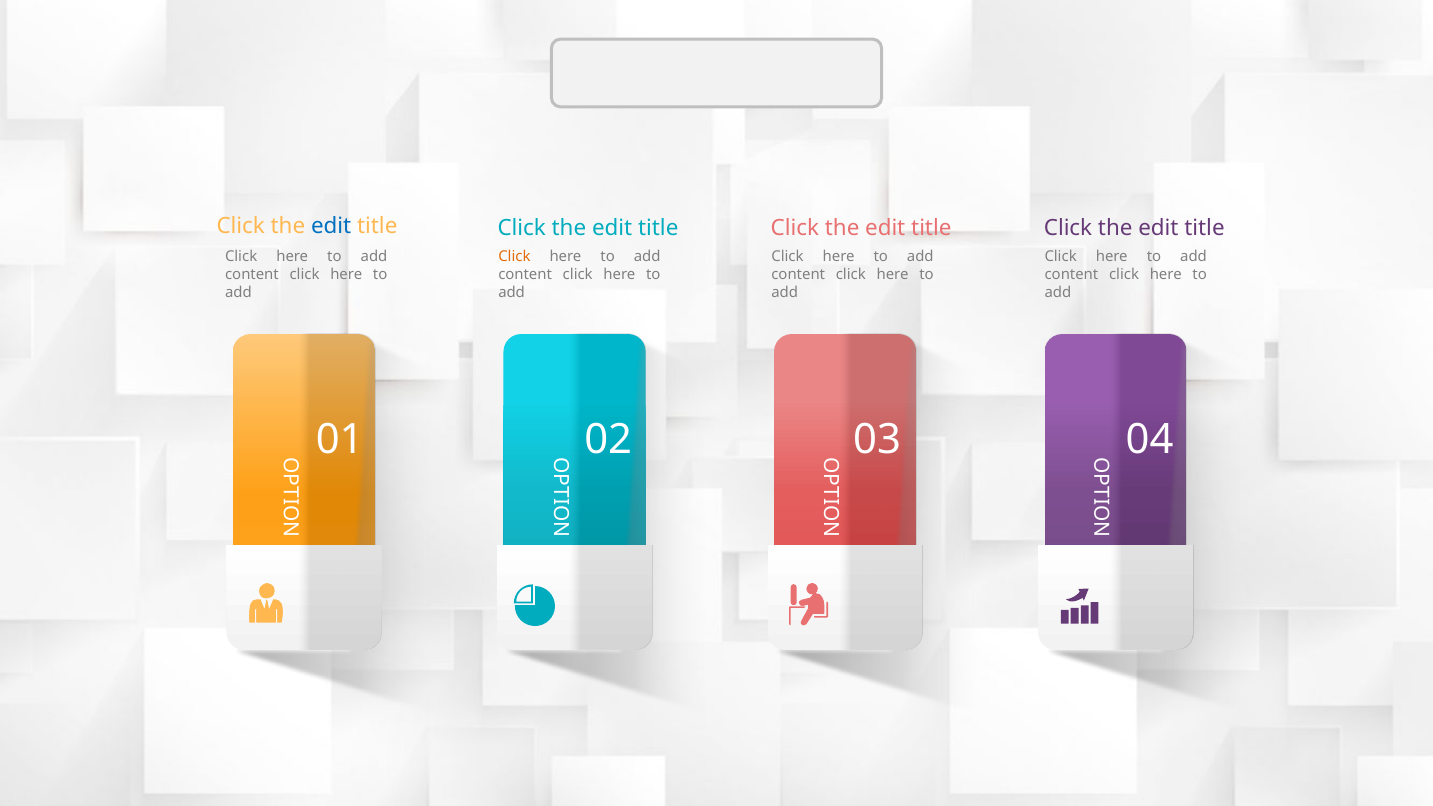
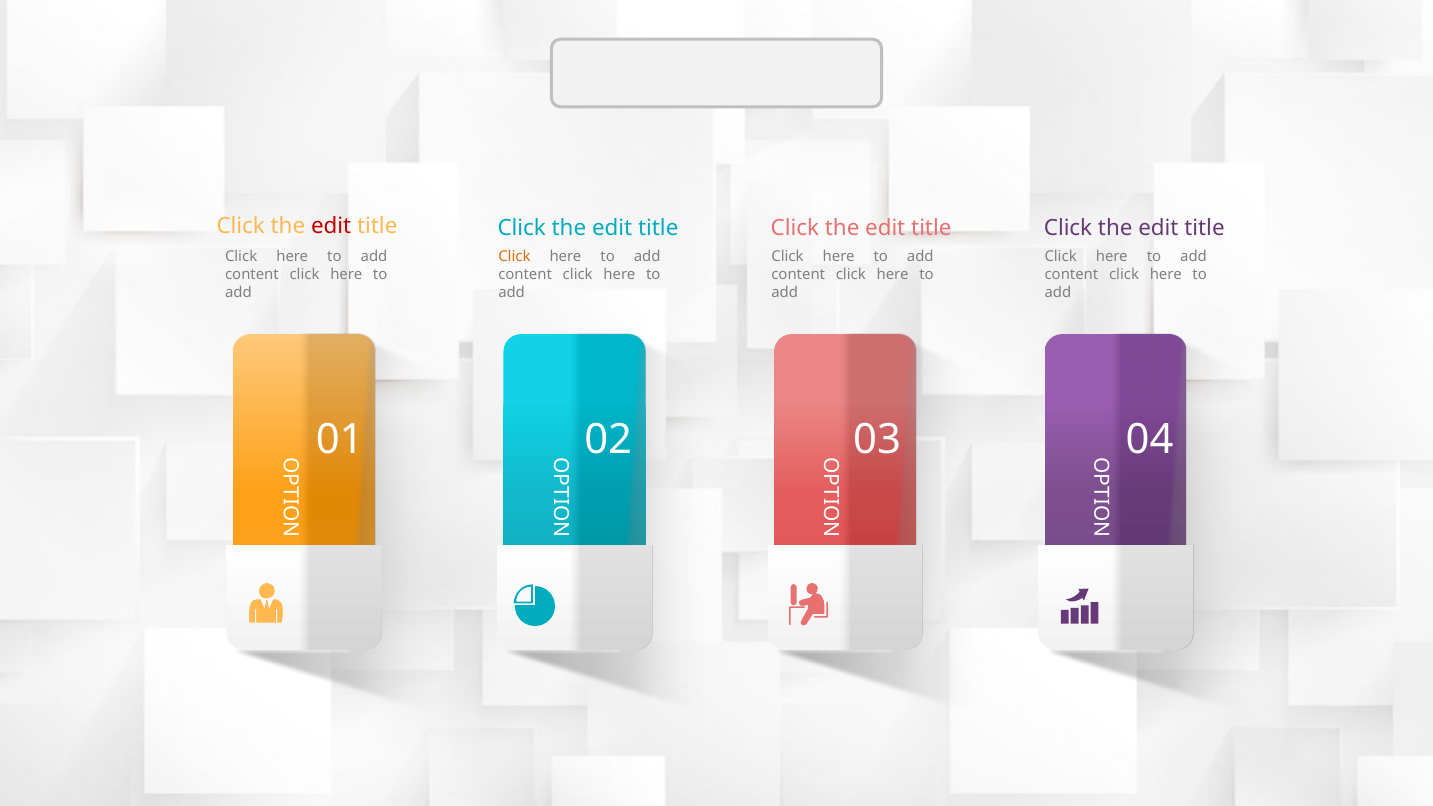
edit colour: blue -> red (331, 227)
